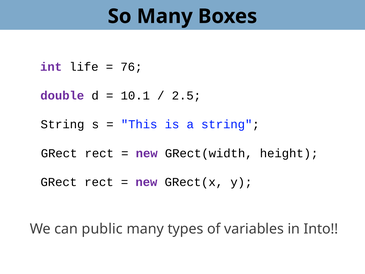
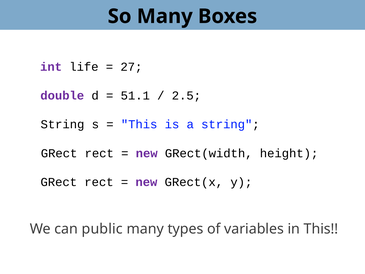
76: 76 -> 27 (131, 67)
10.1: 10.1 -> 51.1 (135, 96)
in Into: Into -> This (321, 229)
